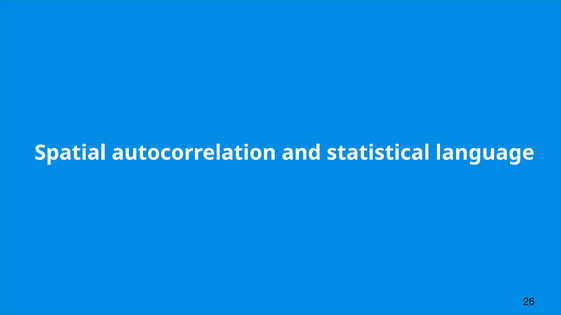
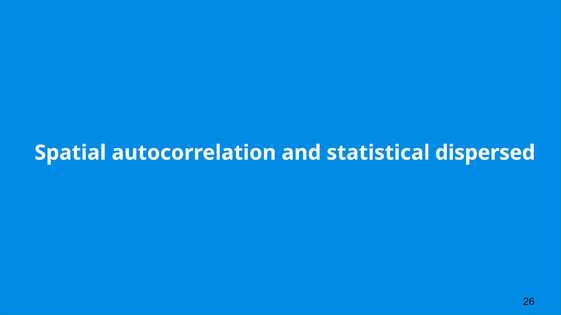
language: language -> dispersed (485, 153)
